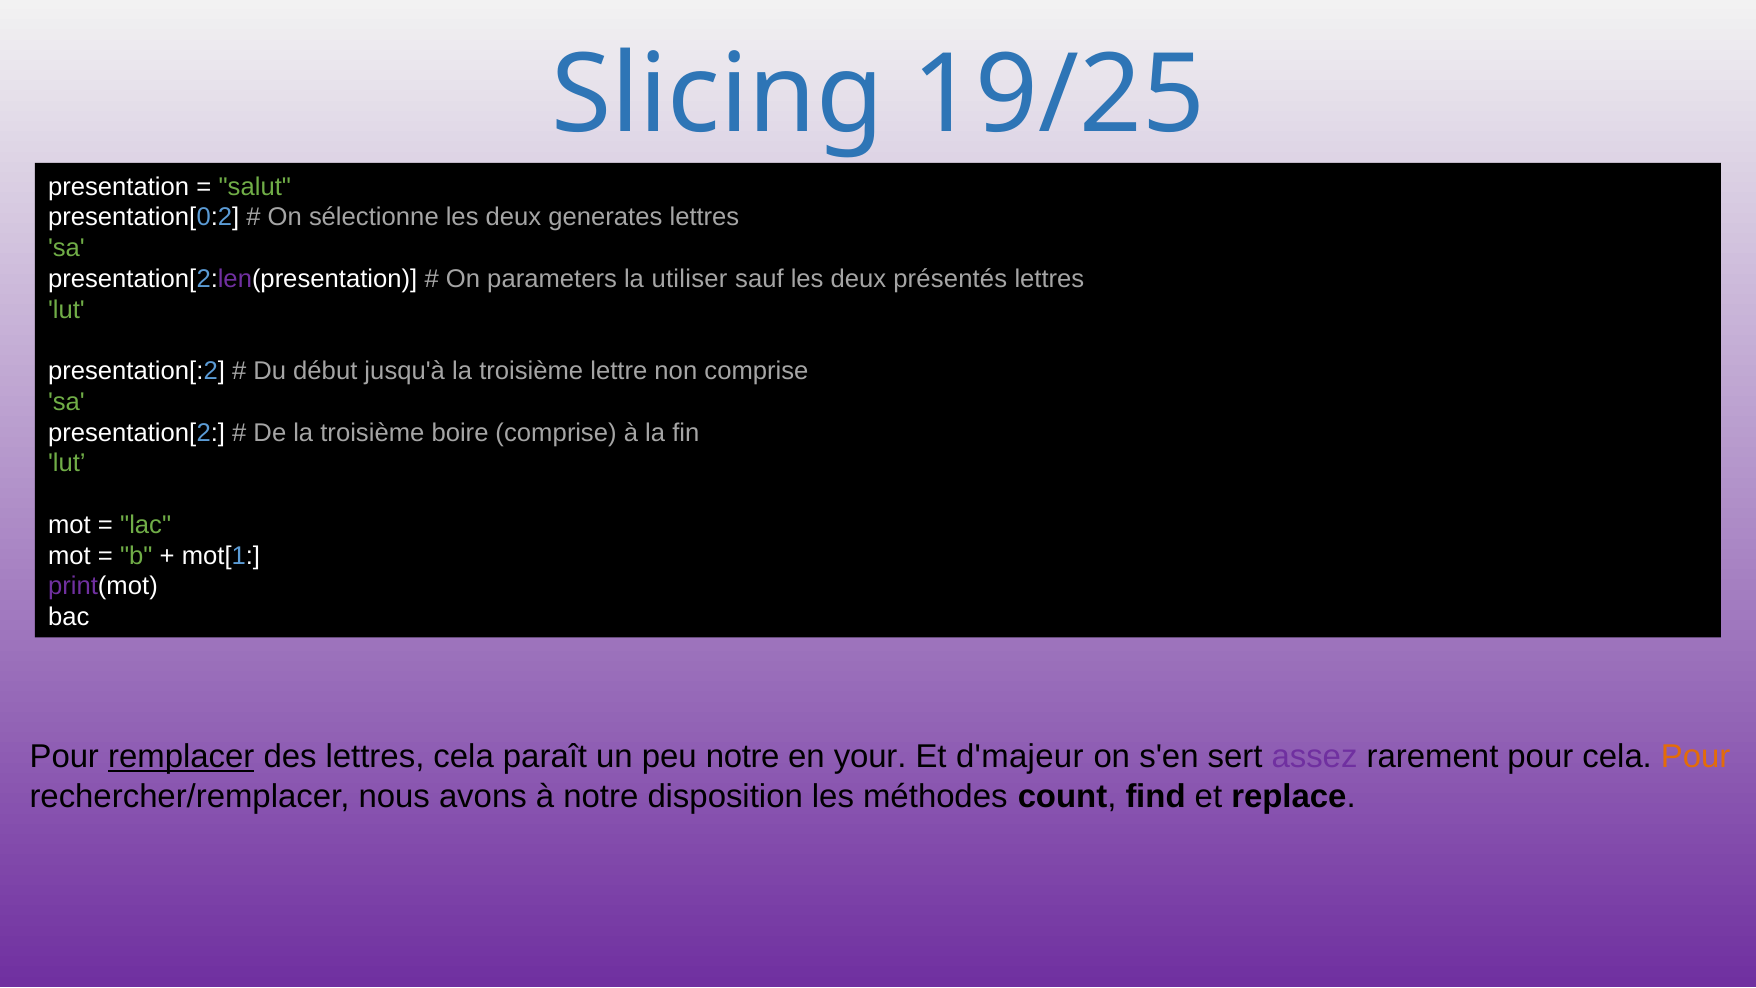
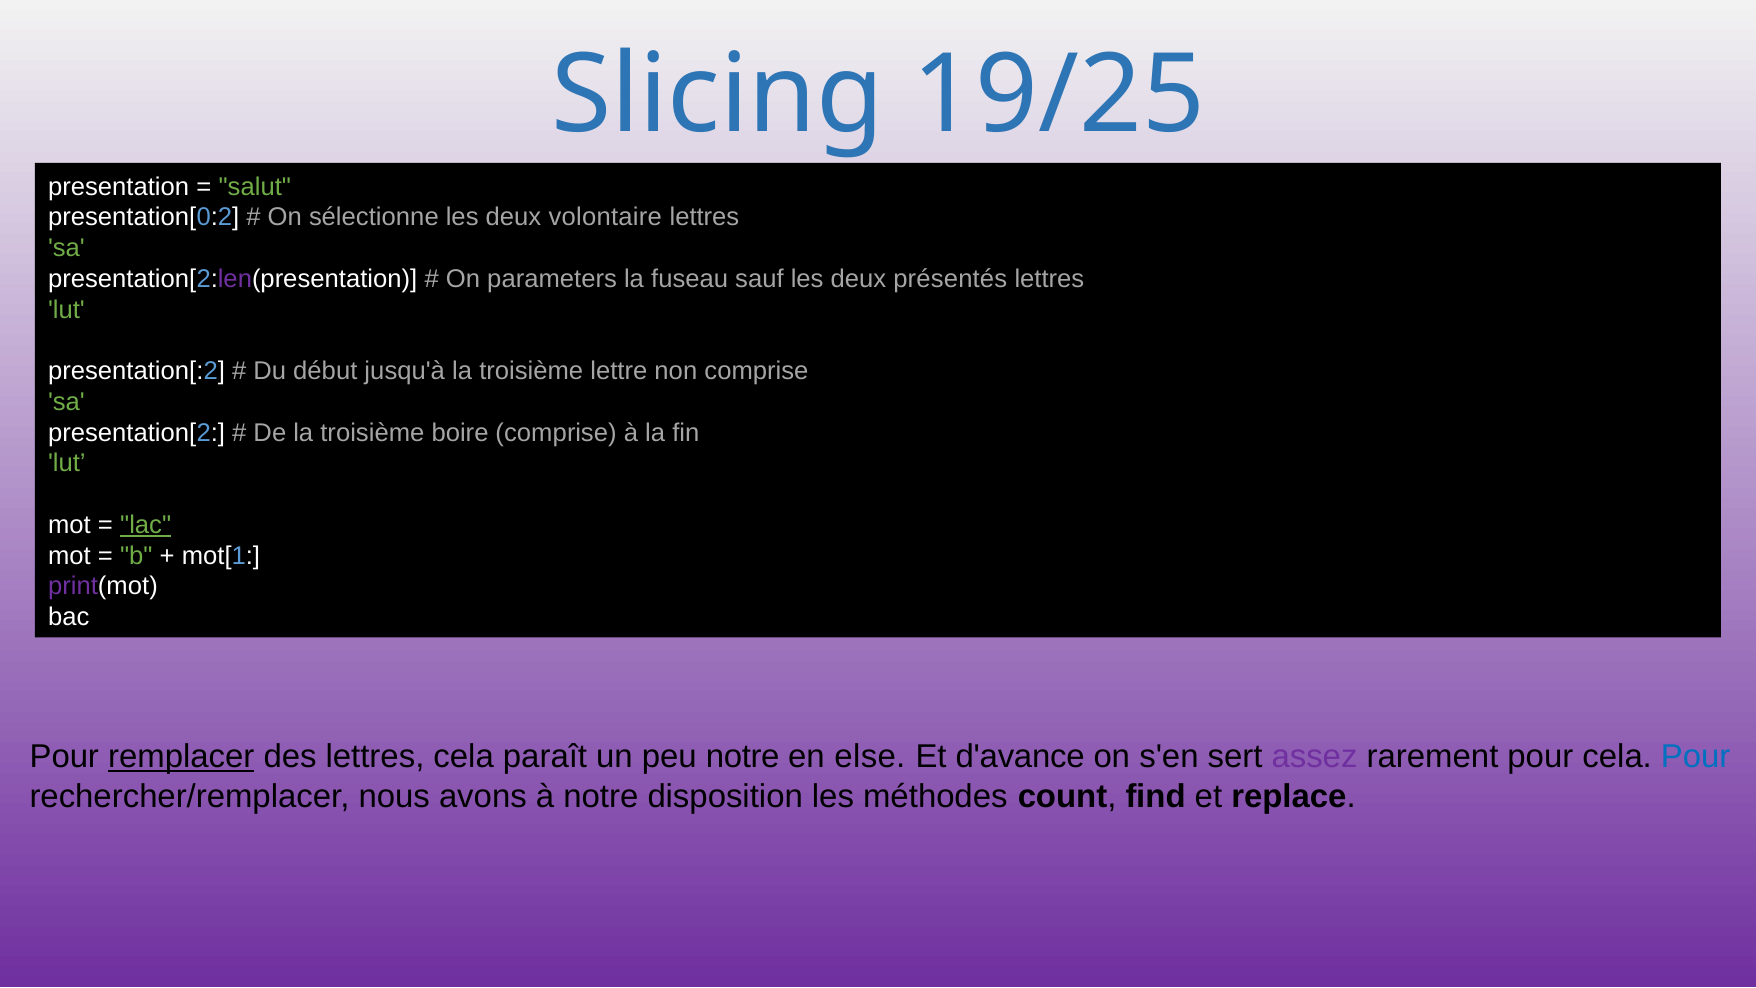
generates: generates -> volontaire (605, 217)
utiliser: utiliser -> fuseau (690, 279)
lac underline: none -> present (146, 525)
your: your -> else (870, 757)
d'majeur: d'majeur -> d'avance (1020, 757)
Pour colour: orange -> blue (1696, 757)
